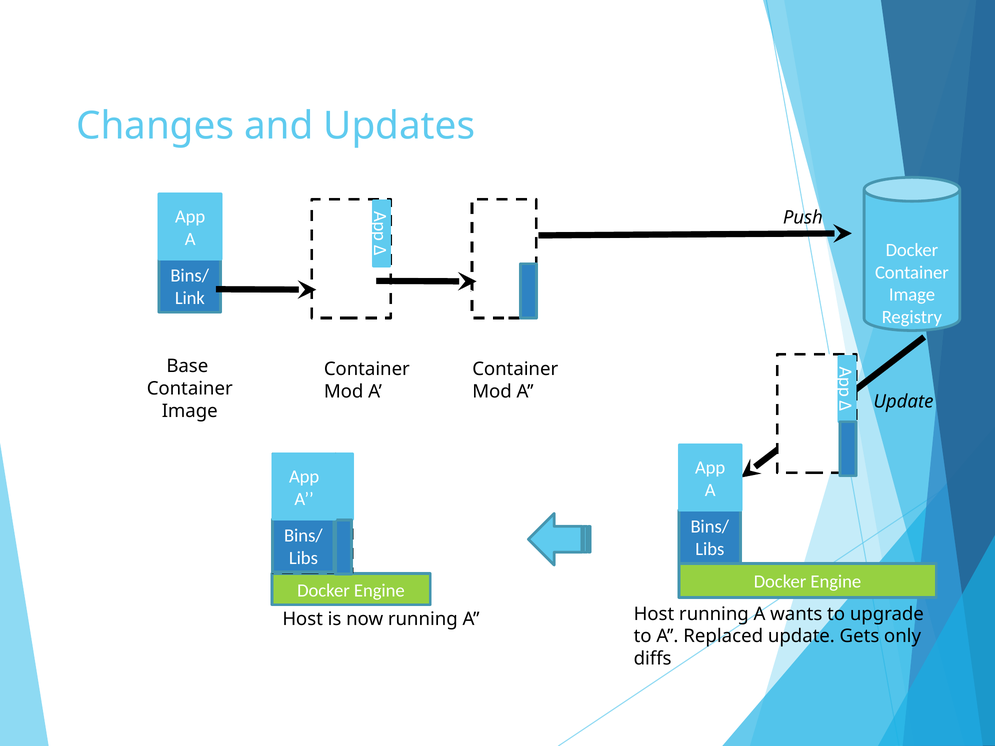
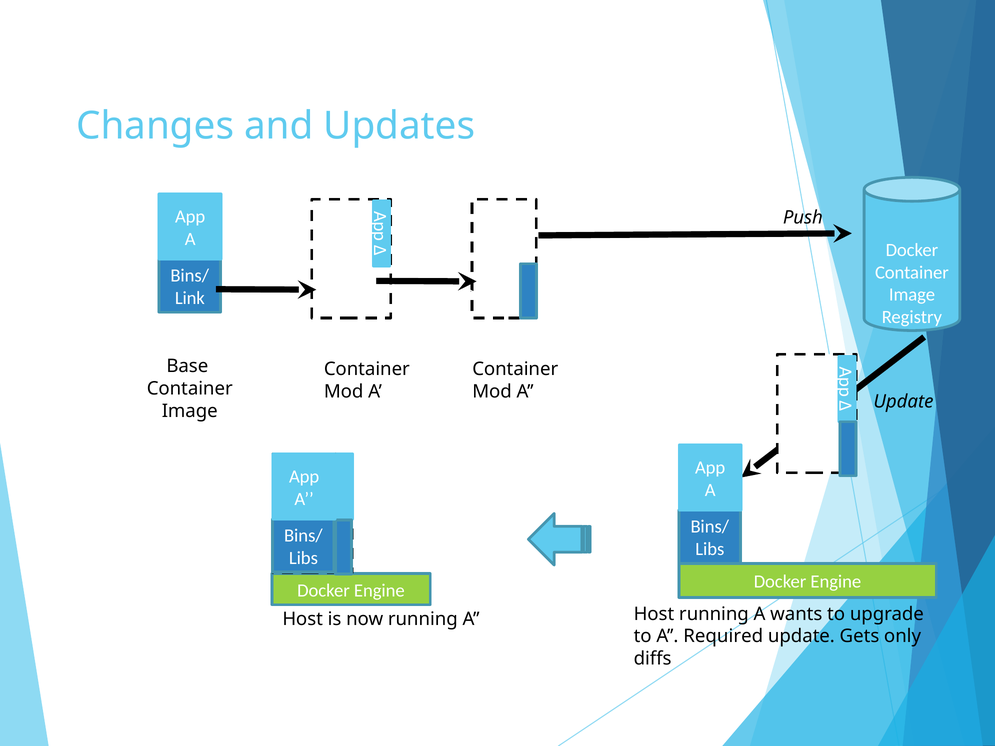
Replaced: Replaced -> Required (723, 636)
